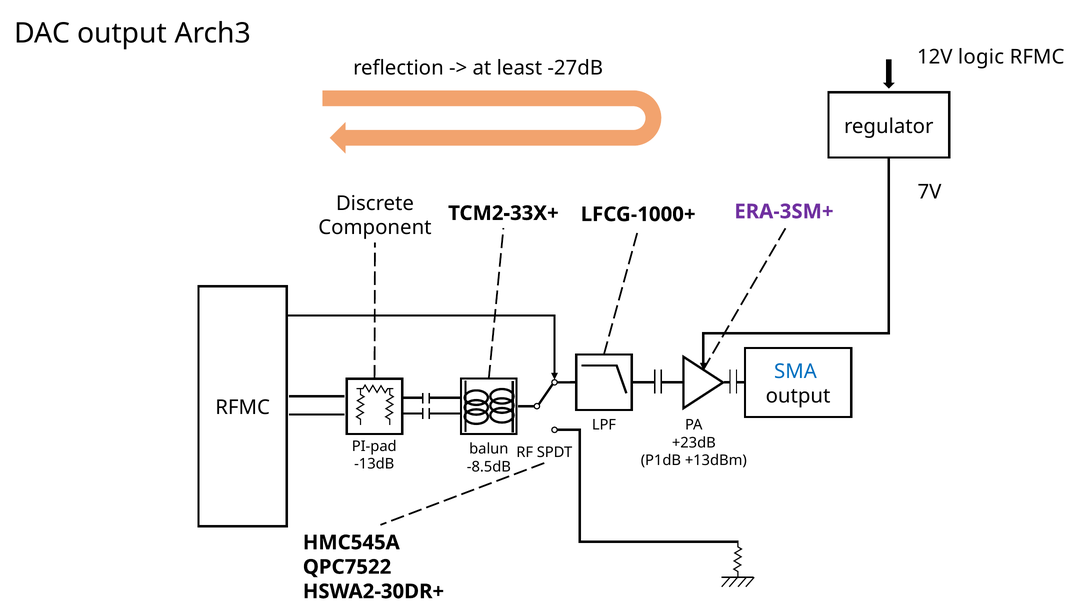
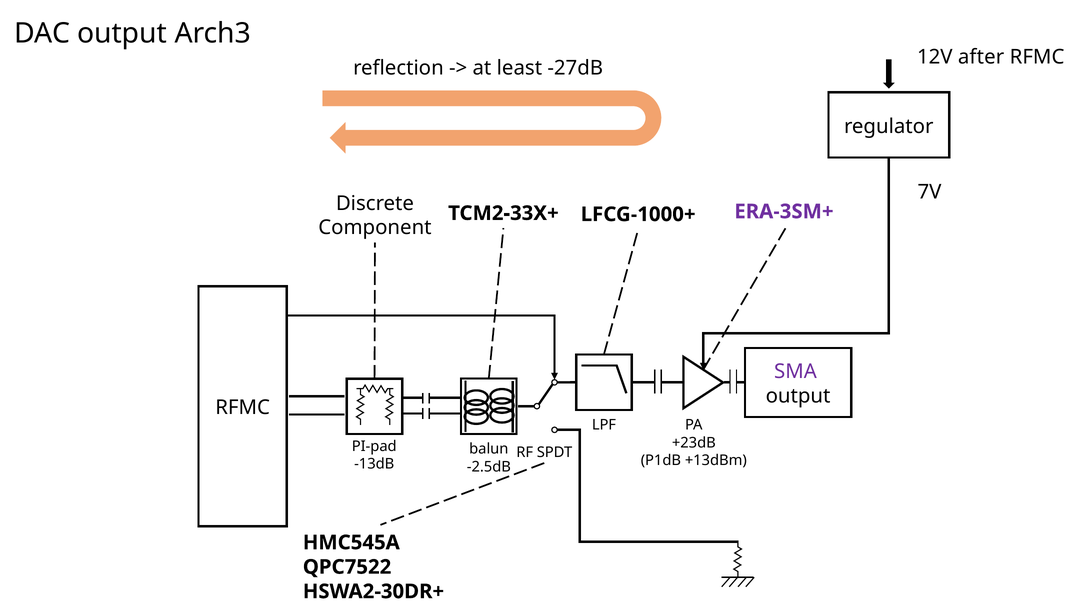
logic: logic -> after (981, 57)
SMA colour: blue -> purple (795, 372)
-8.5dB: -8.5dB -> -2.5dB (489, 467)
